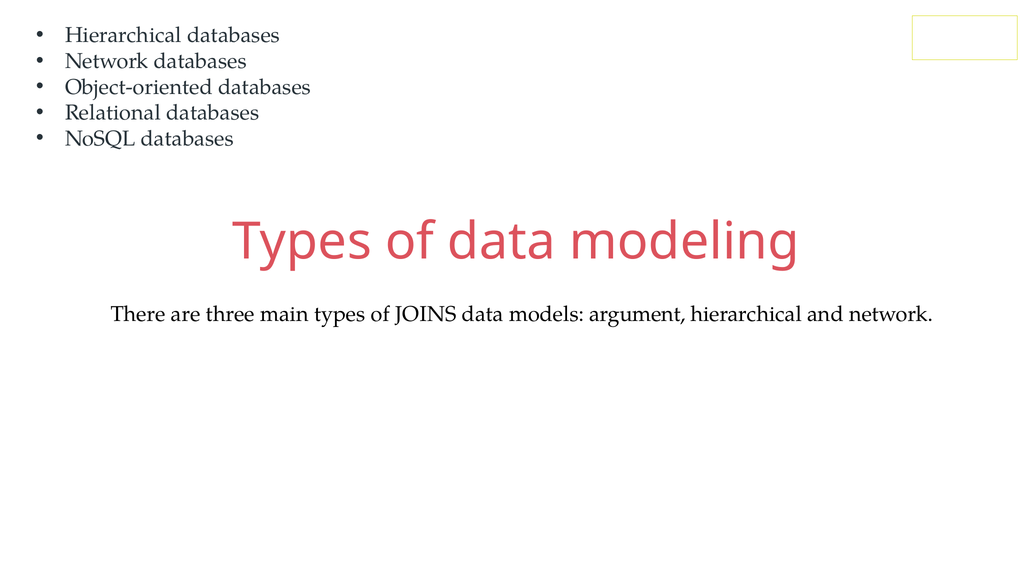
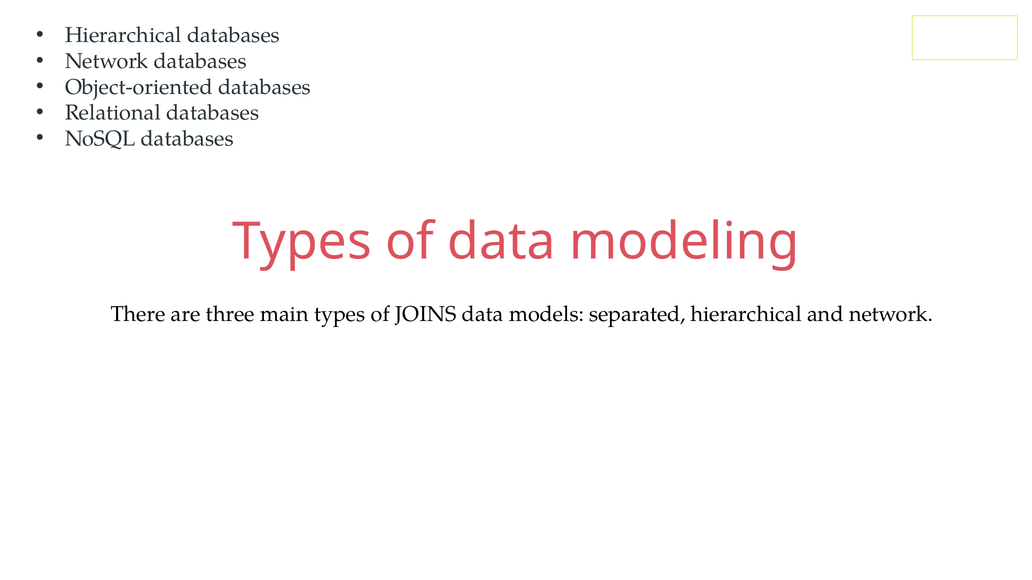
argument: argument -> separated (637, 315)
